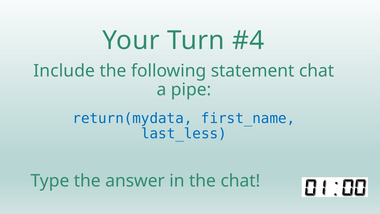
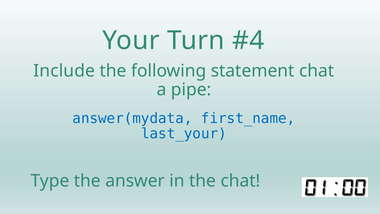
return(mydata: return(mydata -> answer(mydata (132, 118)
last_less: last_less -> last_your (184, 134)
